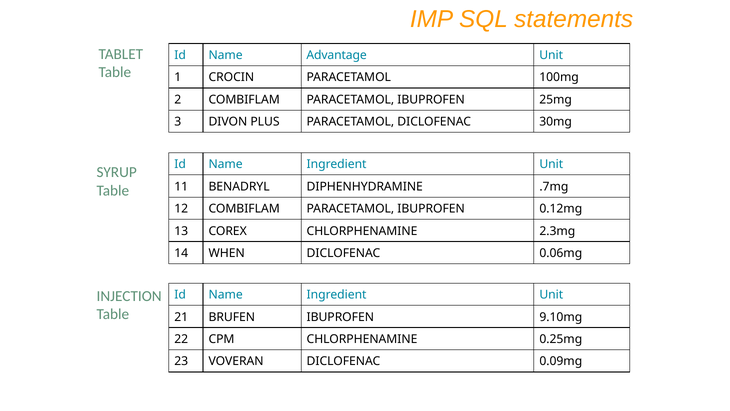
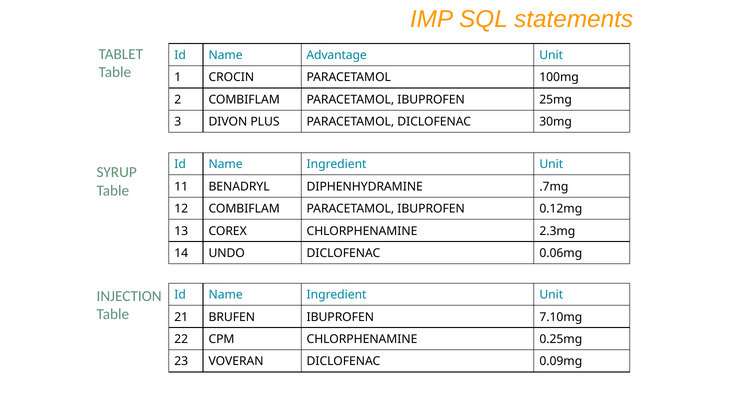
WHEN: WHEN -> UNDO (227, 253)
9.10mg: 9.10mg -> 7.10mg (561, 317)
